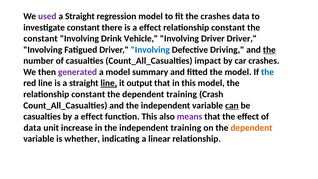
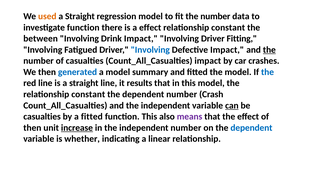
used colour: purple -> orange (47, 16)
fit the crashes: crashes -> number (215, 16)
investigate constant: constant -> function (83, 27)
constant: constant -> between (41, 39)
Drink Vehicle: Vehicle -> Impact (141, 39)
Driver Driver: Driver -> Fitting (242, 39)
Defective Driving: Driving -> Impact (227, 50)
generated colour: purple -> blue (78, 72)
line underline: present -> none (109, 83)
output: output -> results (139, 83)
dependent training: training -> number (182, 94)
by a effect: effect -> fitted (92, 117)
data: data -> then (32, 128)
increase underline: none -> present (77, 128)
independent training: training -> number (186, 128)
dependent colour: orange -> blue (251, 128)
